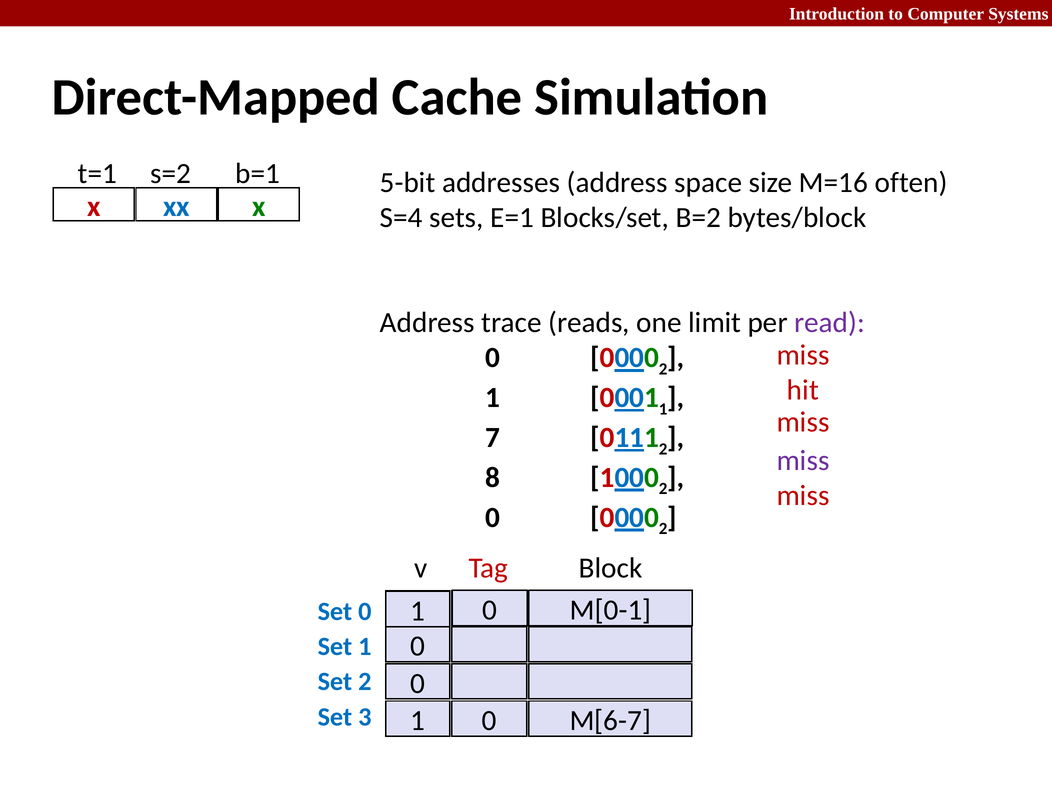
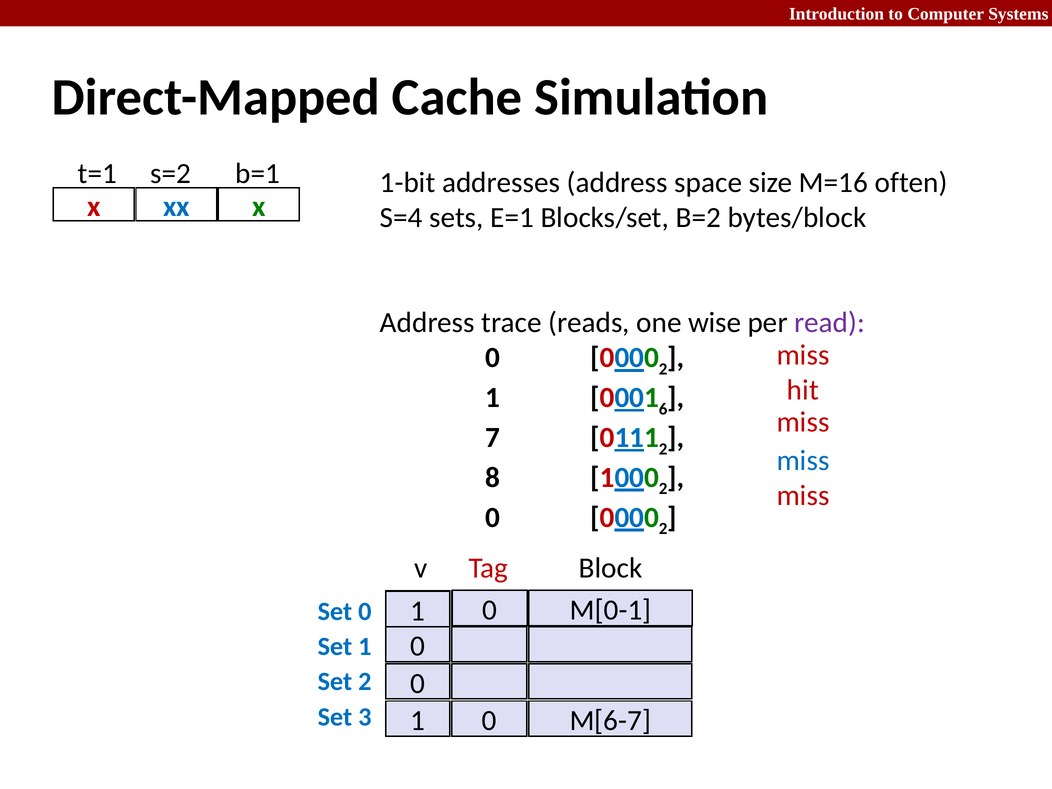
5-bit: 5-bit -> 1-bit (408, 182)
limit: limit -> wise (715, 323)
1: 1 -> 6 (663, 409)
miss colour: purple -> blue (803, 460)
